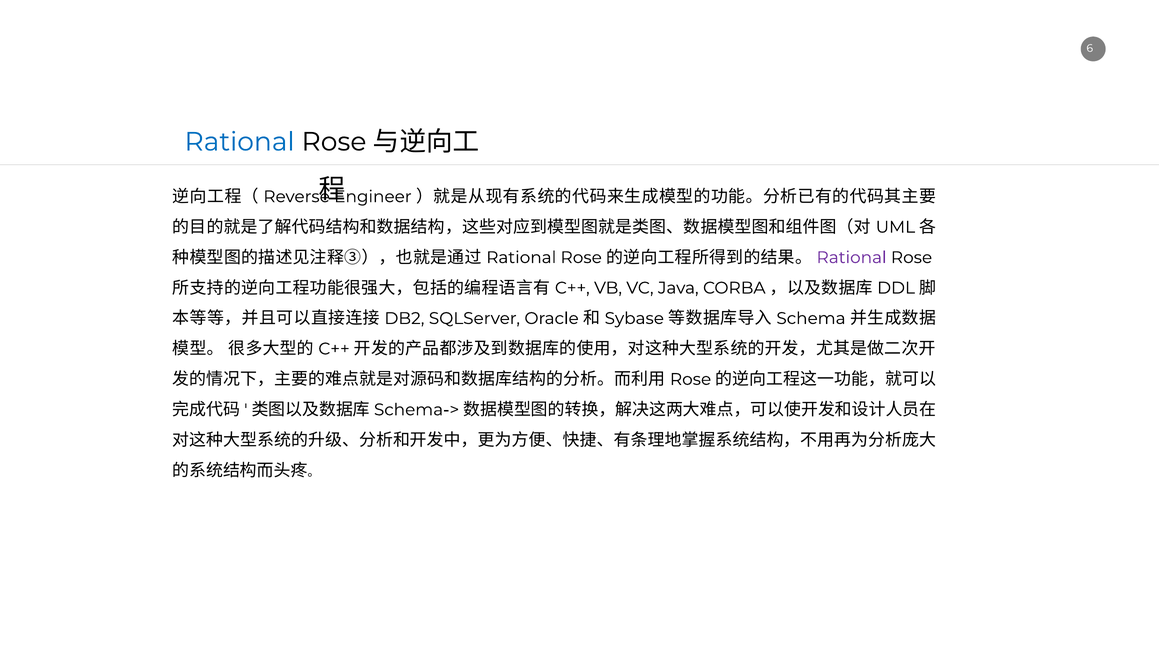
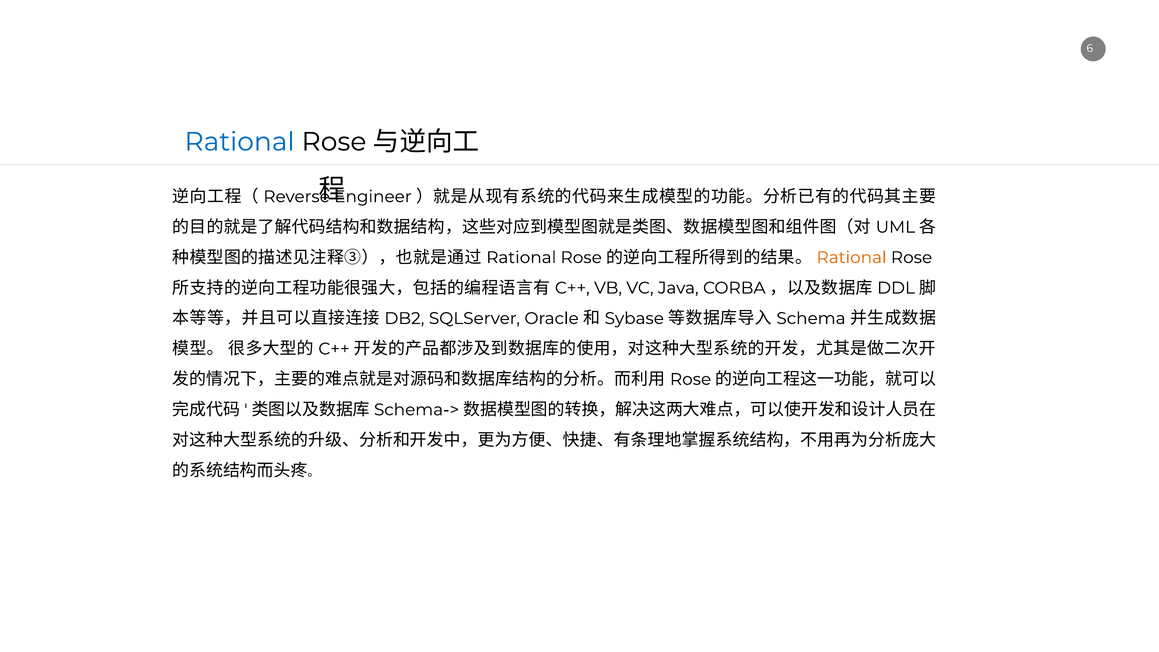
Rational colour: purple -> orange (852, 258)
